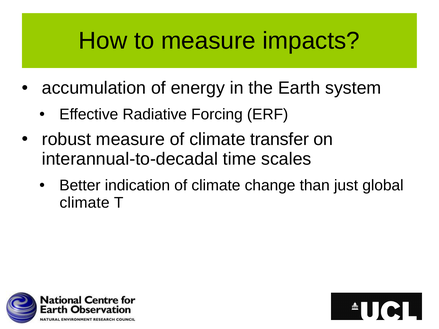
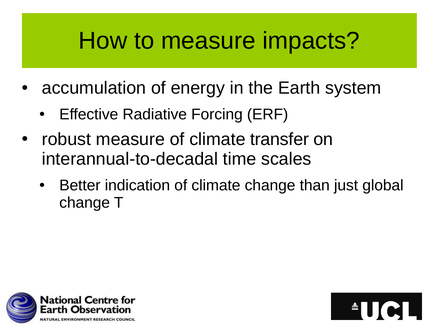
climate: climate -> change (85, 203)
